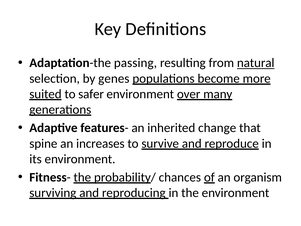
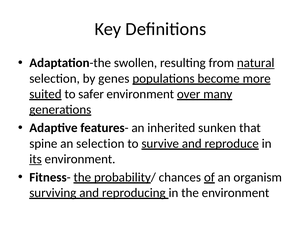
passing: passing -> swollen (136, 63)
change: change -> sunken (217, 128)
an increases: increases -> selection (100, 143)
its underline: none -> present (36, 159)
